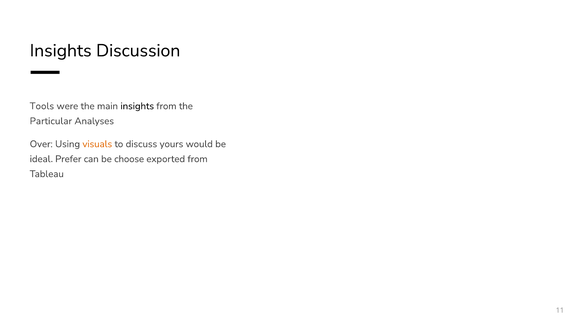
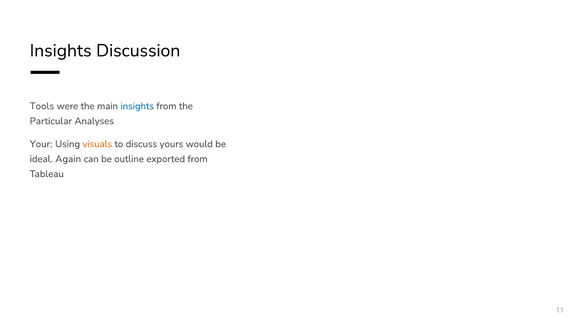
insights colour: black -> blue (137, 106)
Over: Over -> Your (41, 144)
Prefer: Prefer -> Again (68, 159)
choose: choose -> outline (129, 159)
